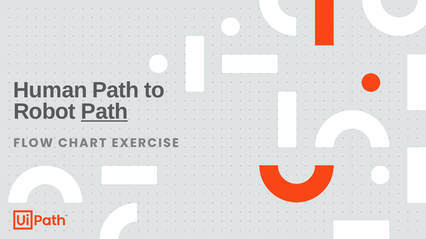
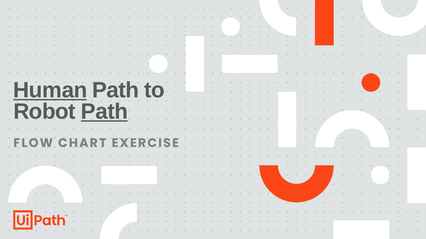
Human underline: none -> present (50, 90)
